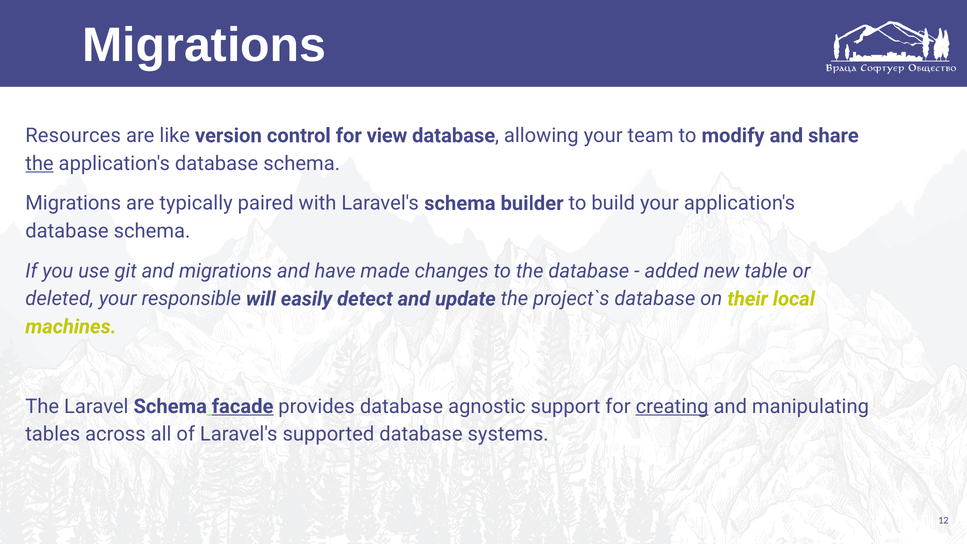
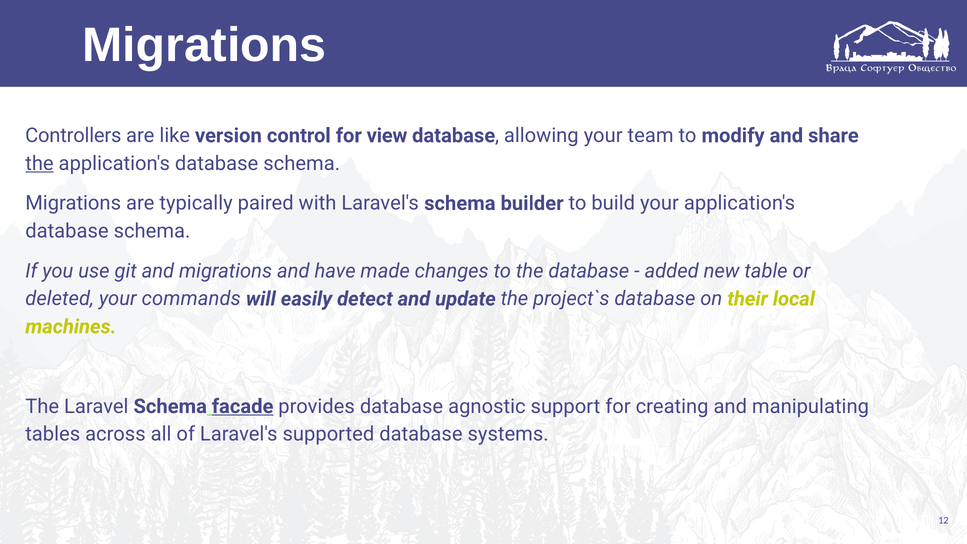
Resources: Resources -> Controllers (73, 136)
responsible: responsible -> commands (191, 299)
creating underline: present -> none (672, 406)
